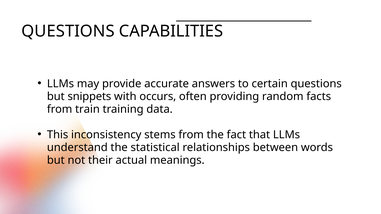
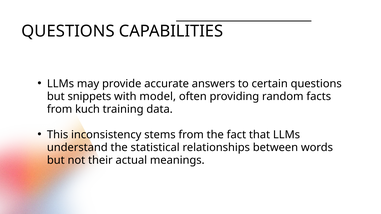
occurs: occurs -> model (158, 97)
train: train -> kuch (88, 109)
